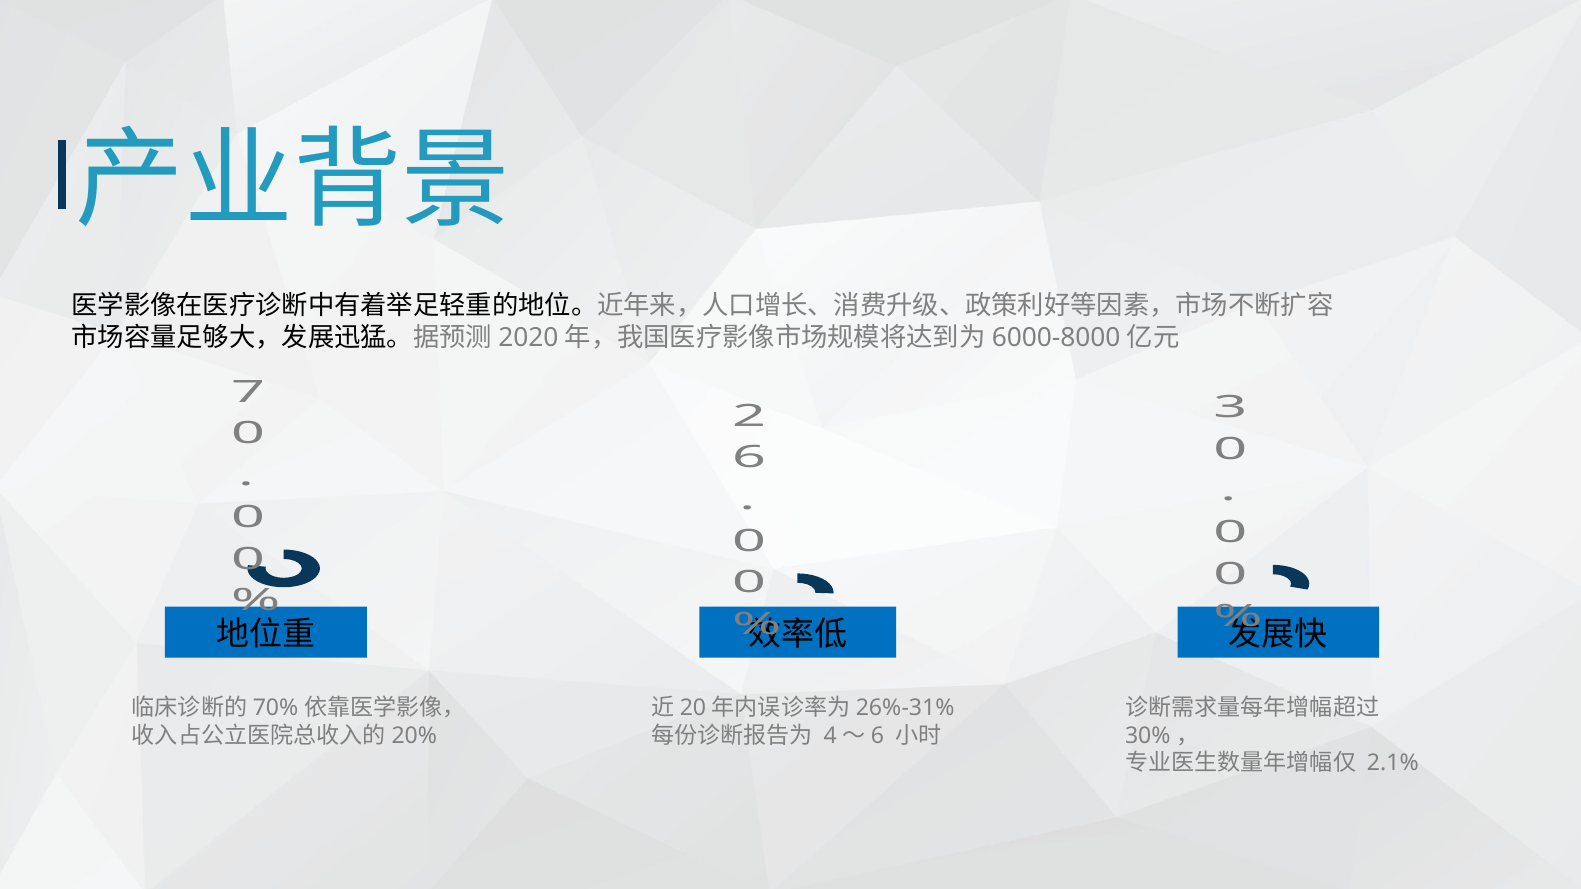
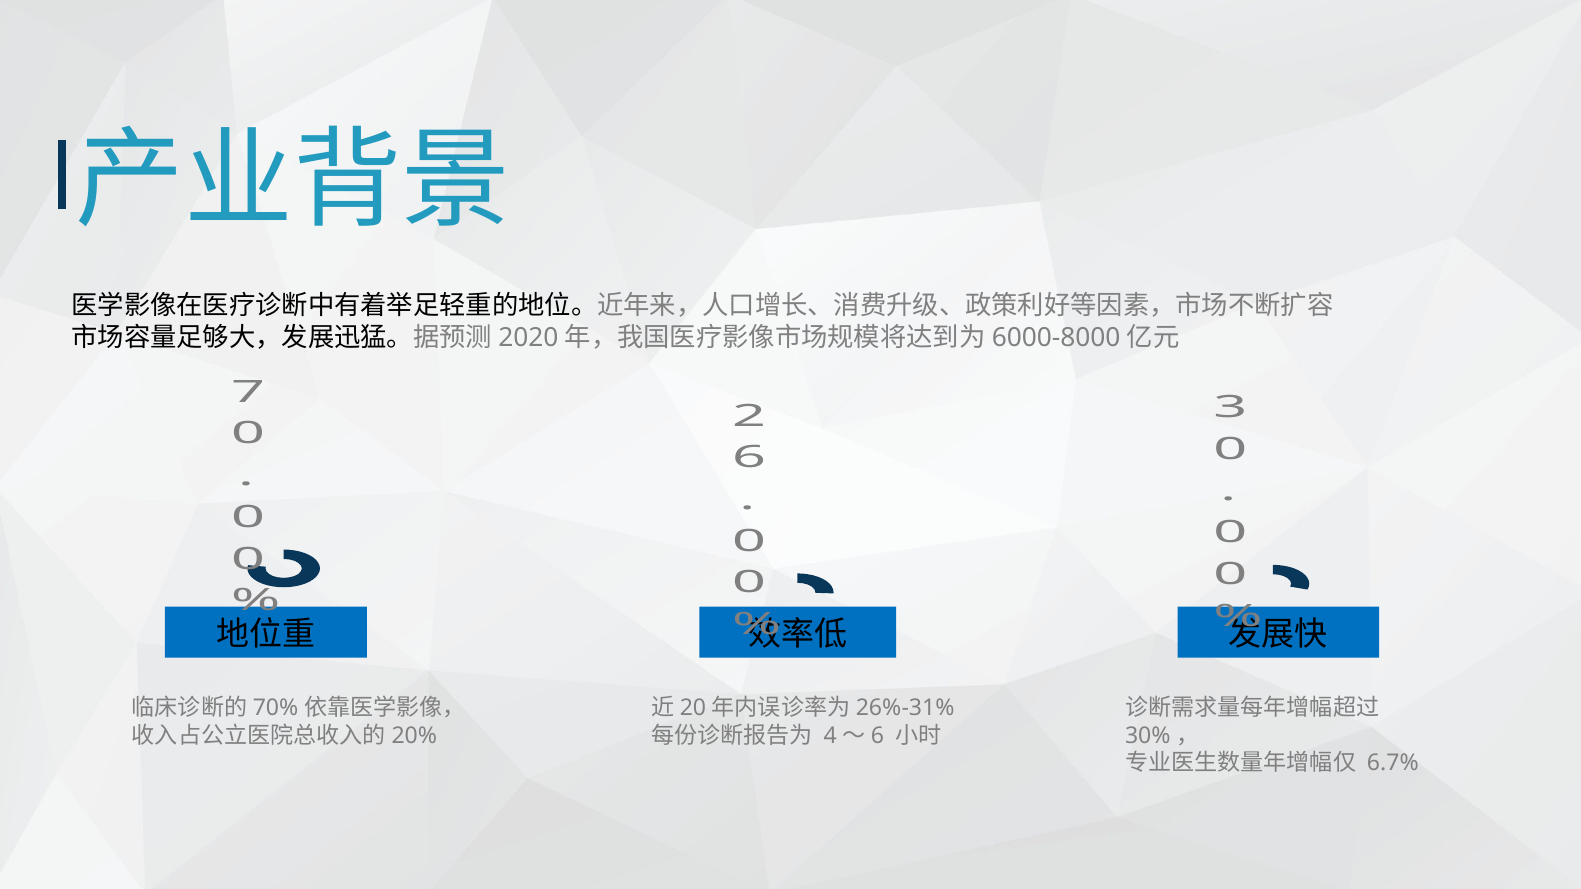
2.1%: 2.1% -> 6.7% (1393, 764)
